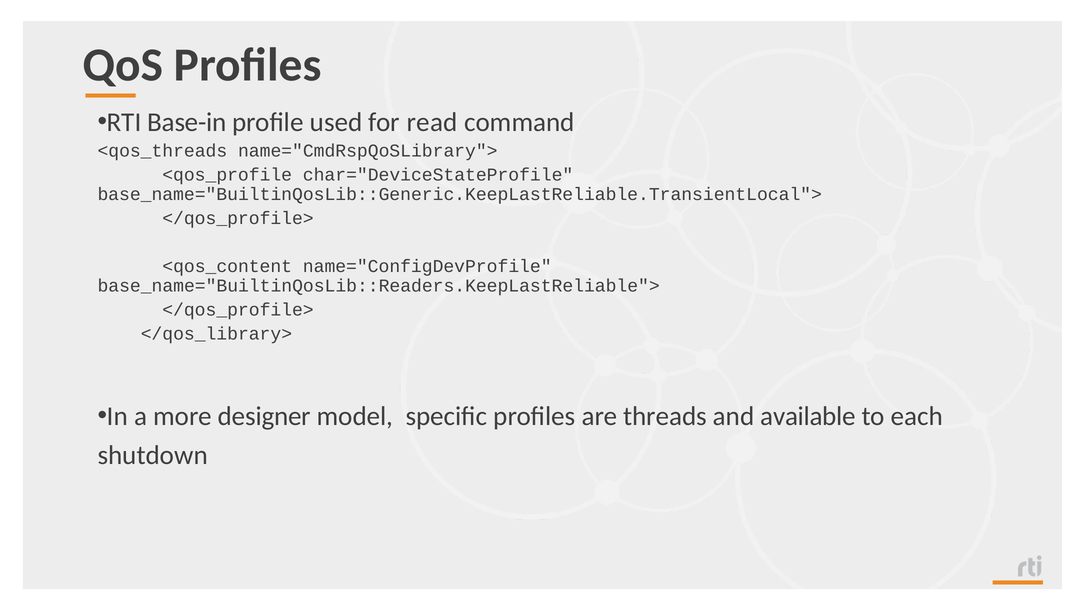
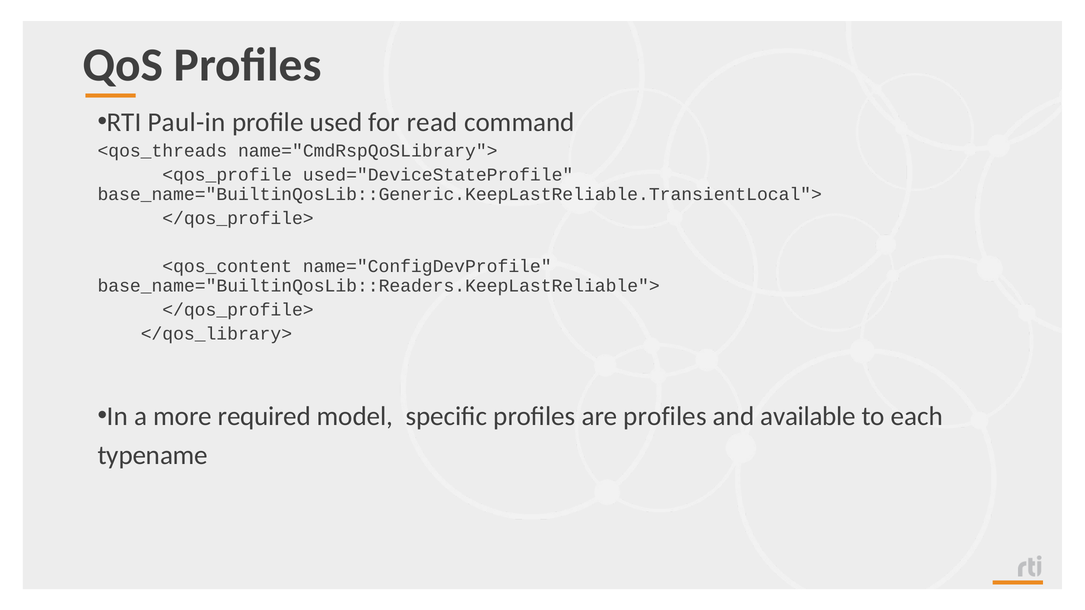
Base-in: Base-in -> Paul-in (187, 122)
char="DeviceStateProfile: char="DeviceStateProfile -> used="DeviceStateProfile (438, 175)
designer: designer -> required (264, 417)
are threads: threads -> profiles (665, 417)
shutdown: shutdown -> typename (153, 456)
